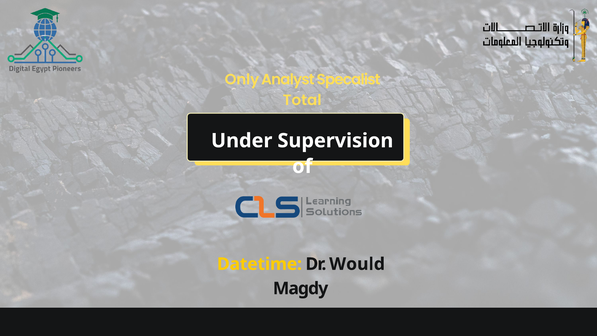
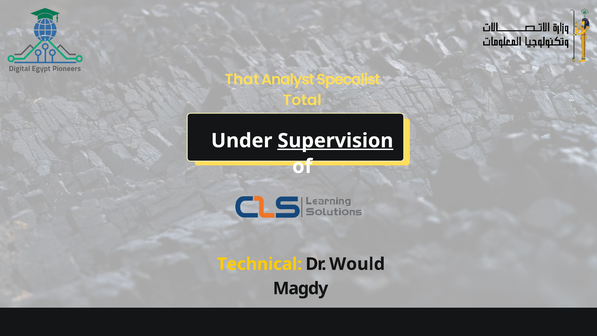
Only: Only -> That (242, 79)
Supervision underline: none -> present (335, 141)
Datetime: Datetime -> Technical (259, 264)
